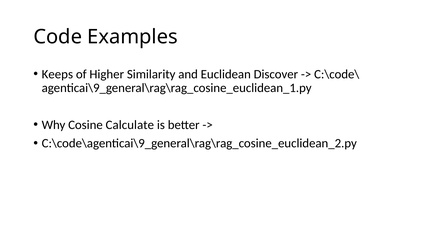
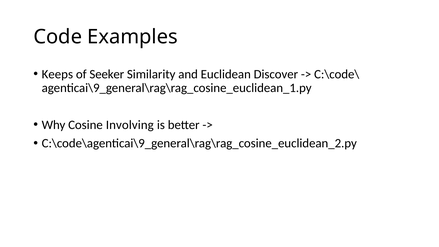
Higher: Higher -> Seeker (107, 74)
Calculate: Calculate -> Involving (130, 125)
